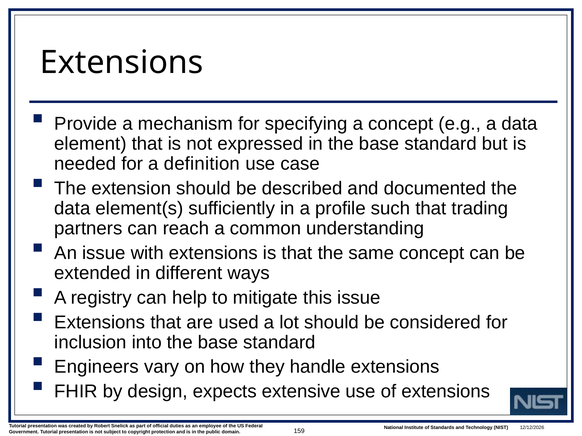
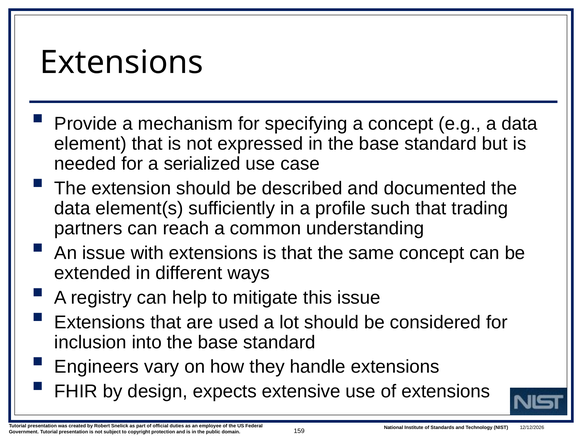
definition: definition -> serialized (202, 164)
